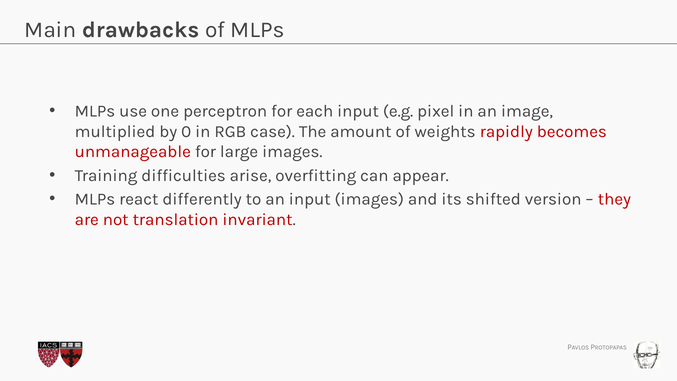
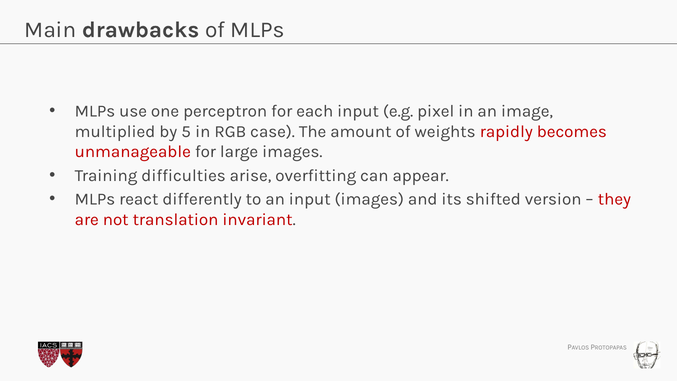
0: 0 -> 5 (186, 132)
